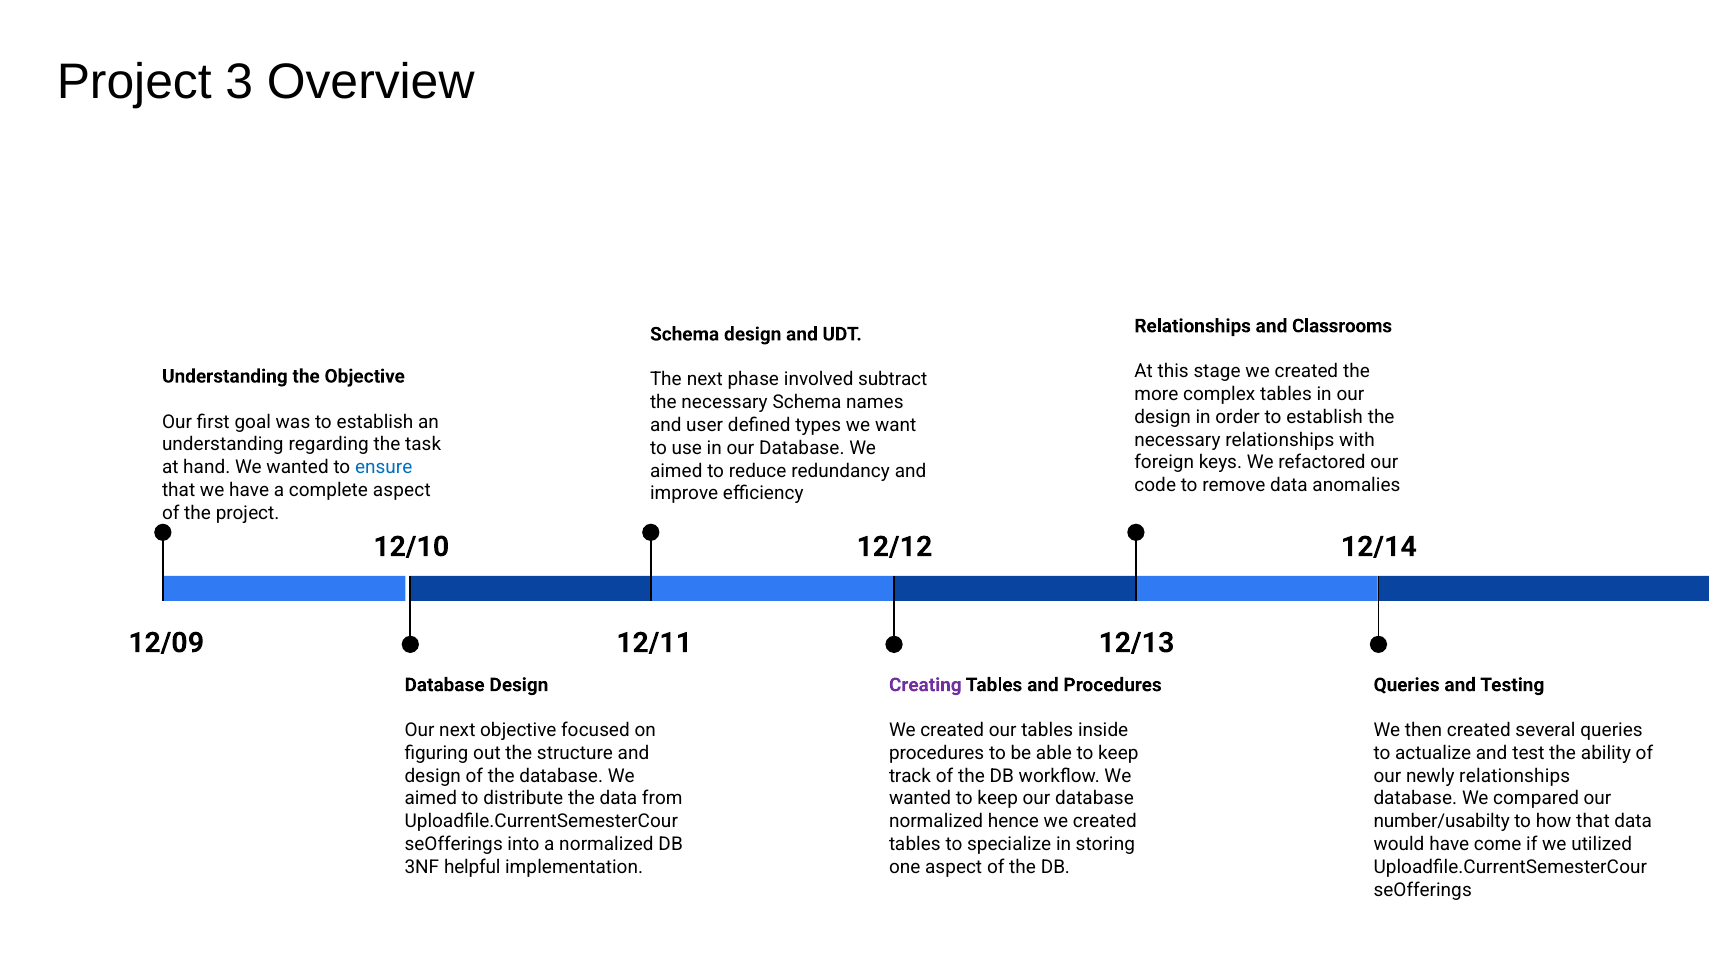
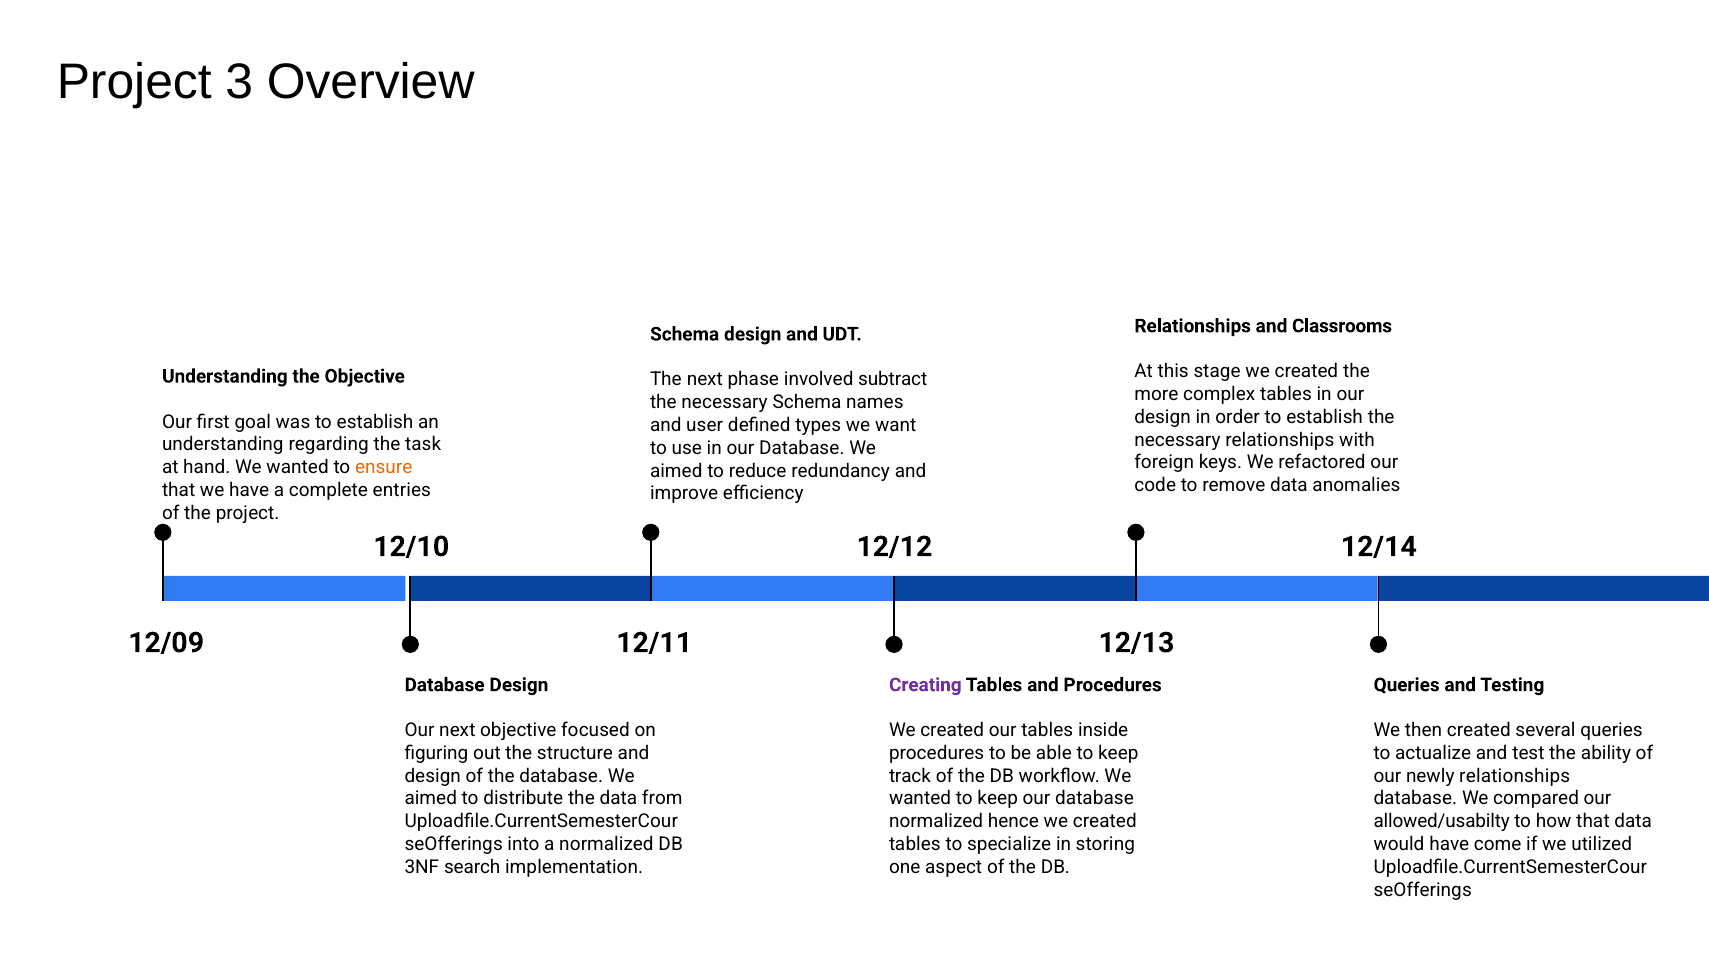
ensure colour: blue -> orange (384, 467)
complete aspect: aspect -> entries (402, 490)
number/usabilty: number/usabilty -> allowed/usabilty (1442, 821)
helpful: helpful -> search (472, 866)
